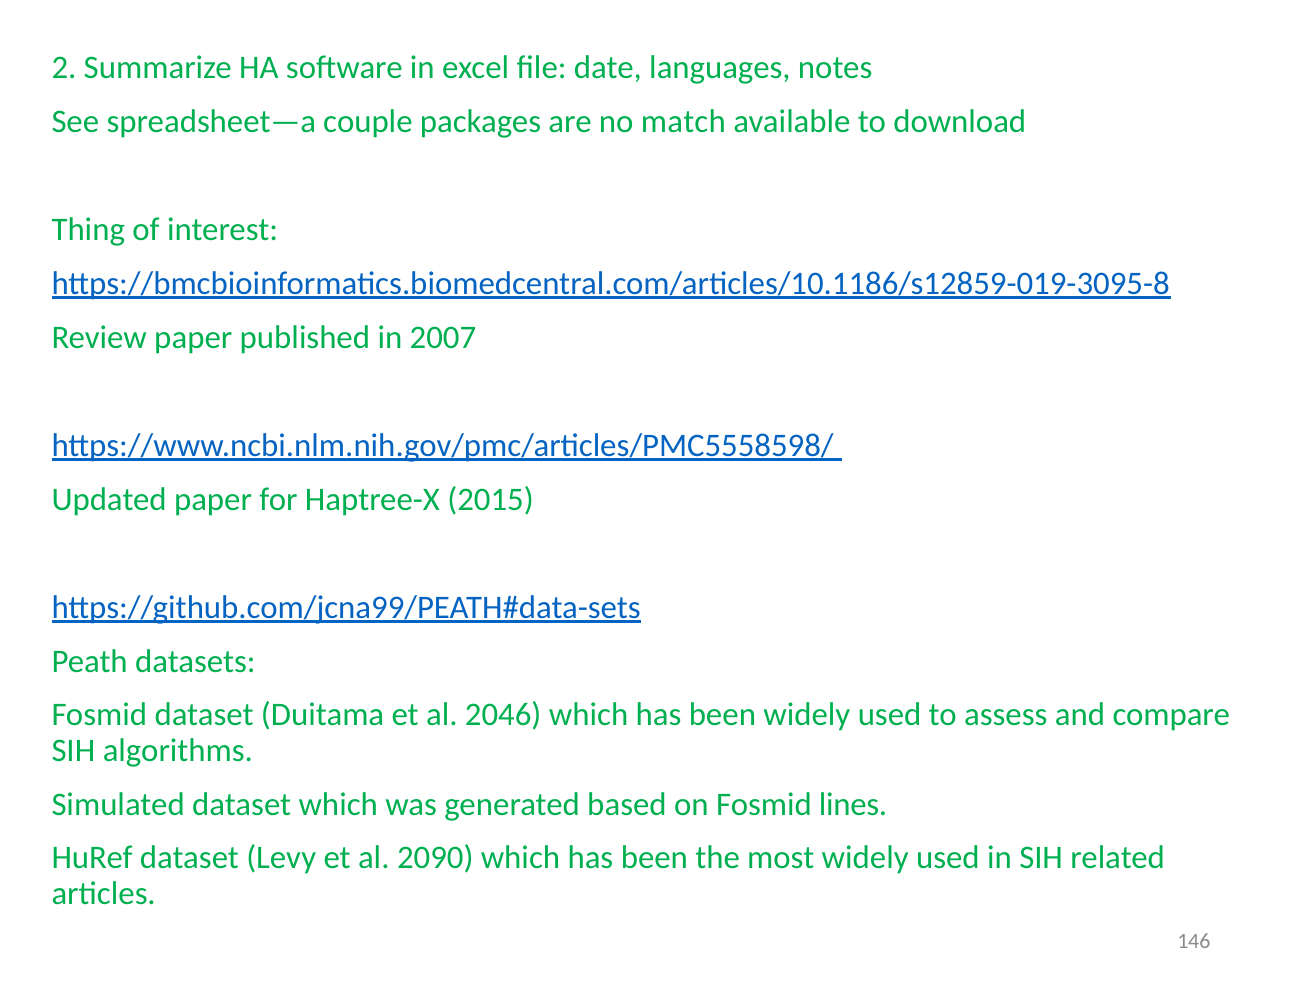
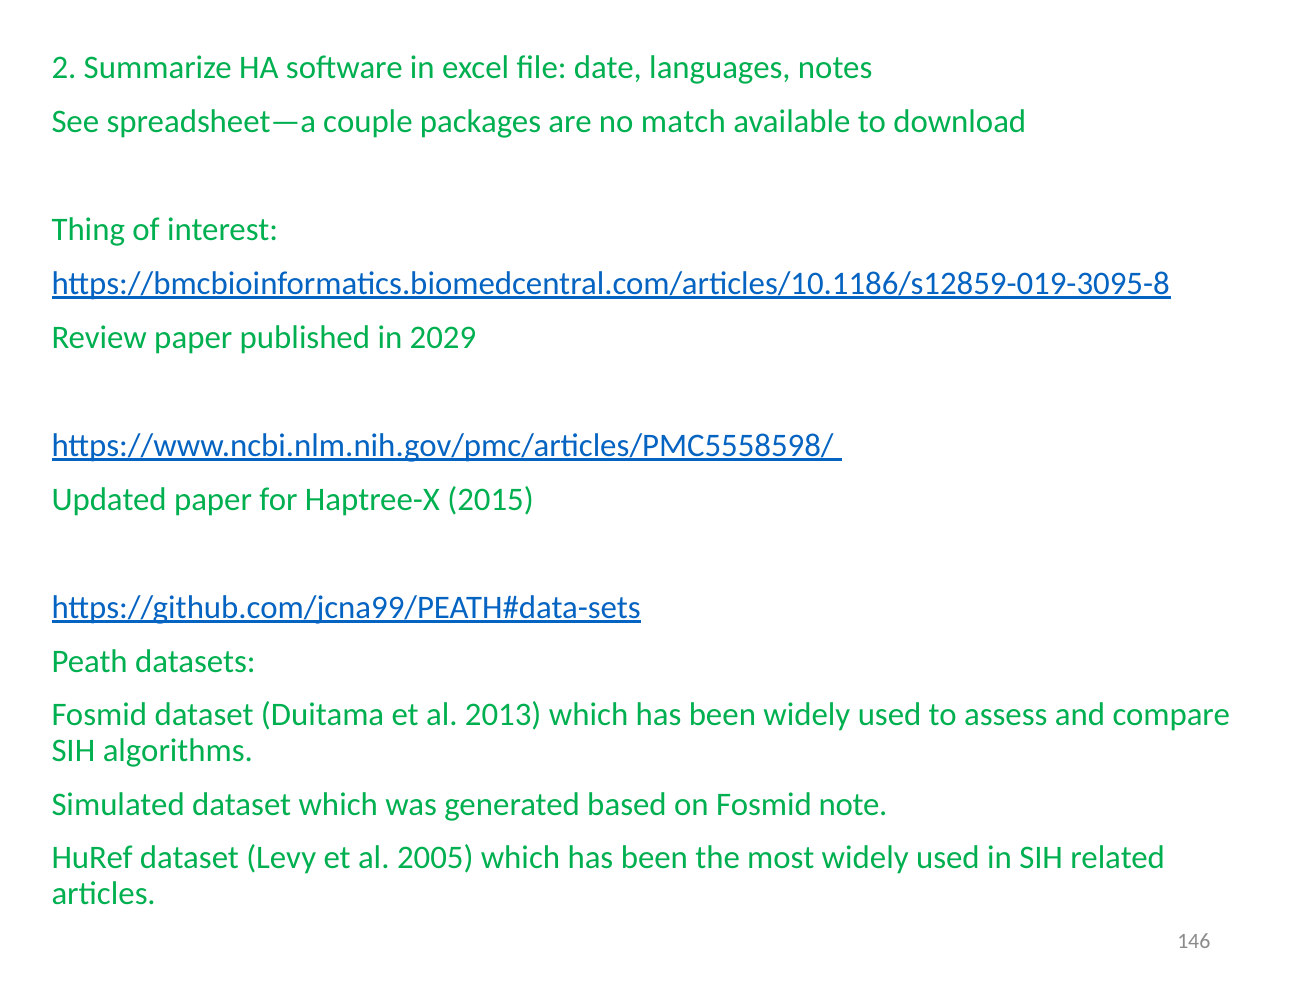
2007: 2007 -> 2029 (443, 337)
2046: 2046 -> 2013 (503, 715)
lines: lines -> note (853, 804)
2090: 2090 -> 2005 (435, 858)
